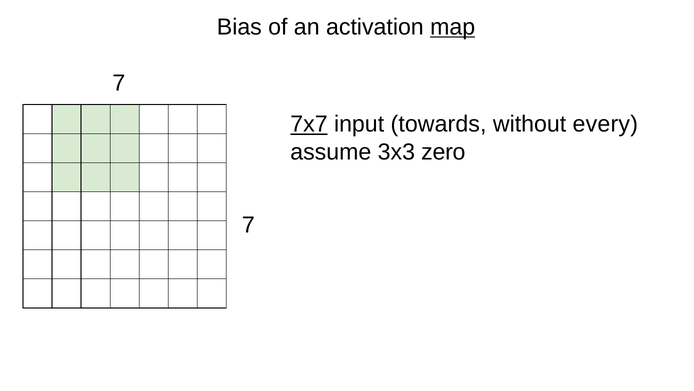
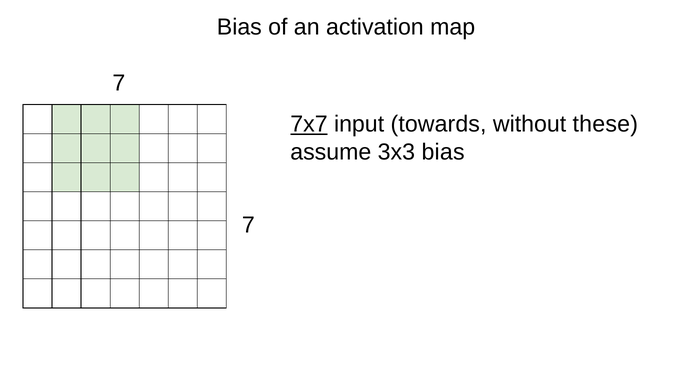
map underline: present -> none (453, 27)
every: every -> these (605, 124)
3x3 zero: zero -> bias (443, 152)
